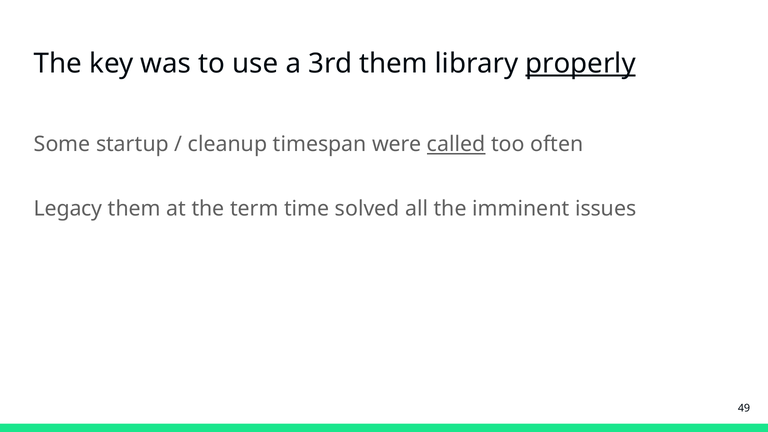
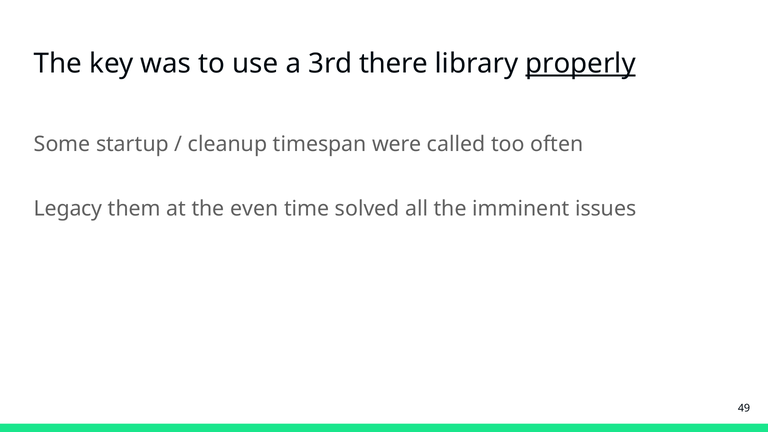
3rd them: them -> there (394, 64)
called underline: present -> none (456, 144)
term: term -> even (254, 209)
